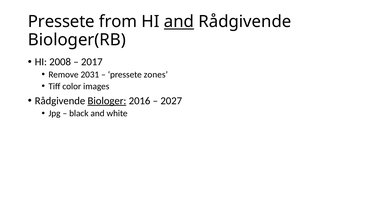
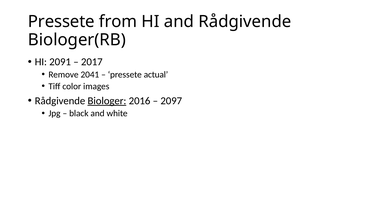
and underline: present -> none (179, 22)
2008: 2008 -> 2091 (60, 62)
2031: 2031 -> 2041 (90, 74)
zones: zones -> actual (156, 74)
2027: 2027 -> 2097 (171, 101)
